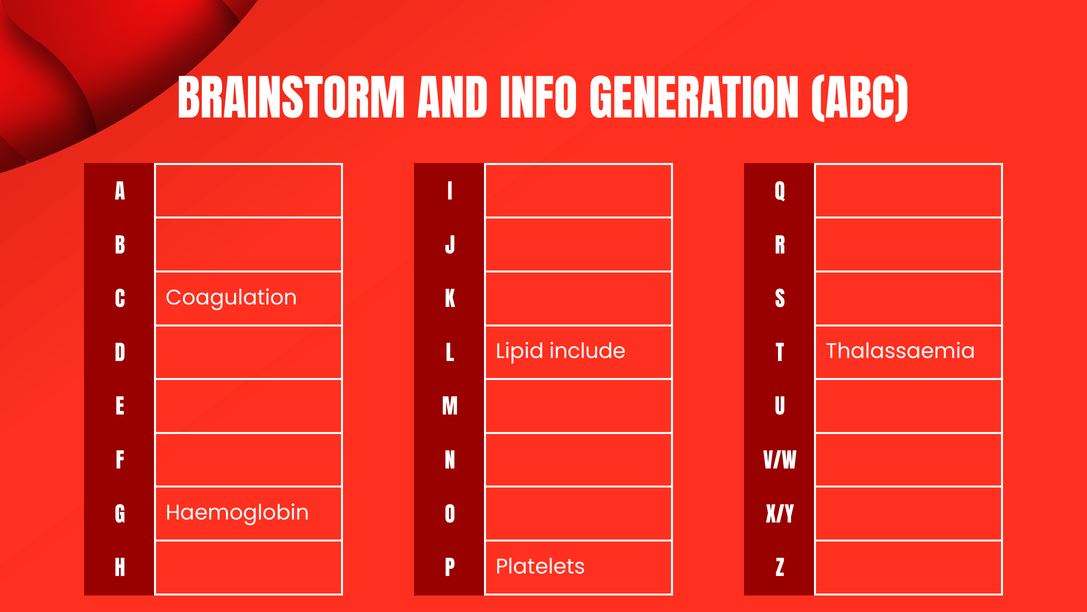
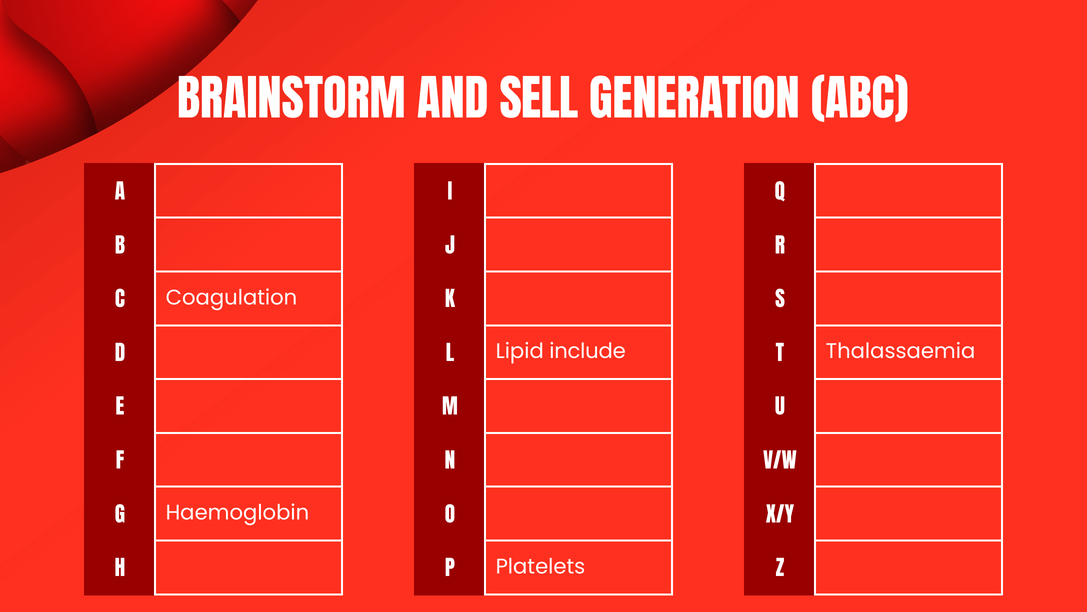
INFO: INFO -> SELL (539, 102)
